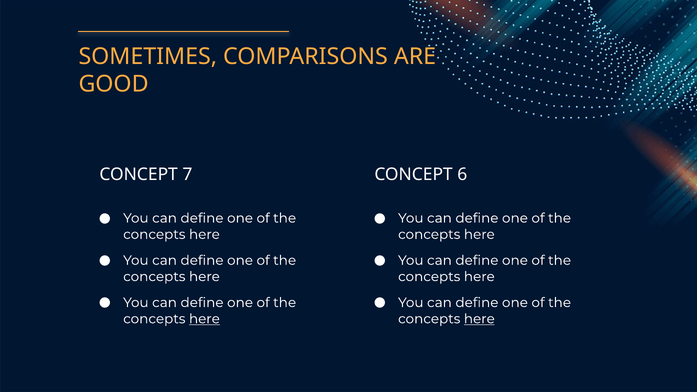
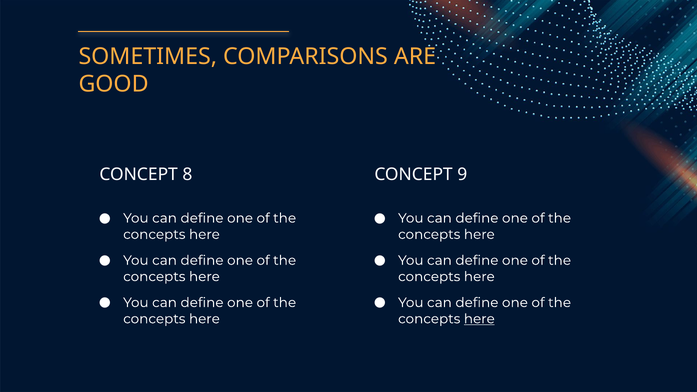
7: 7 -> 8 (187, 175)
6: 6 -> 9 (462, 175)
here underline: present -> none (204, 319)
